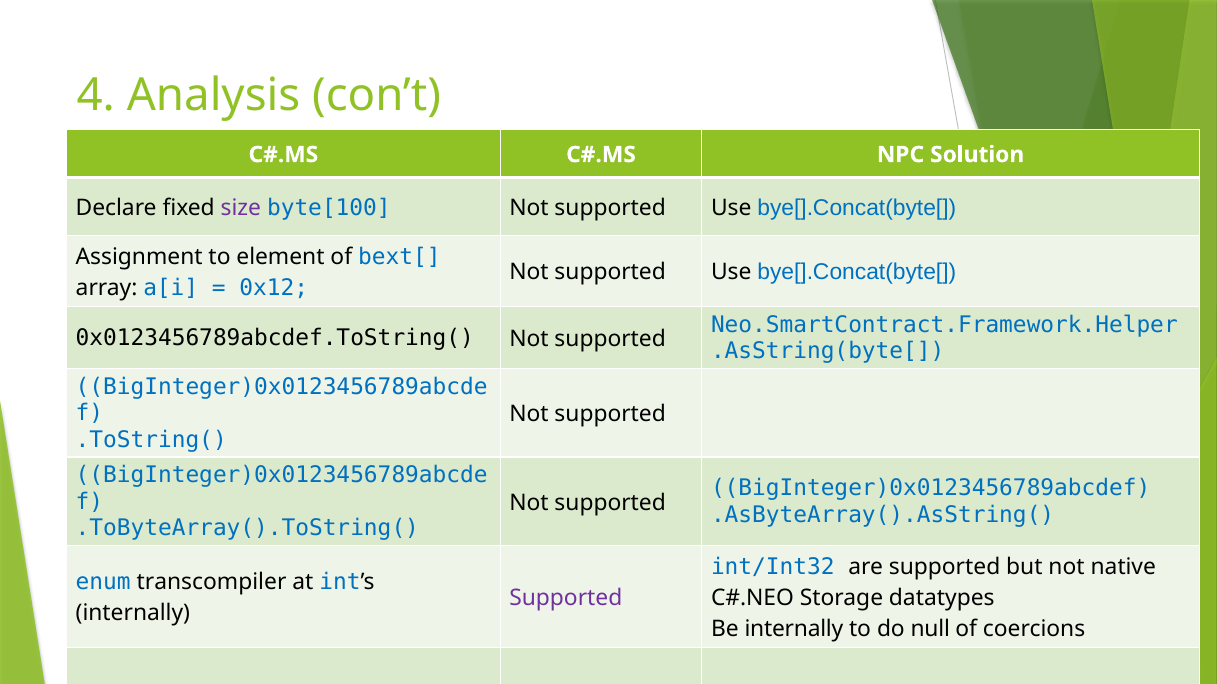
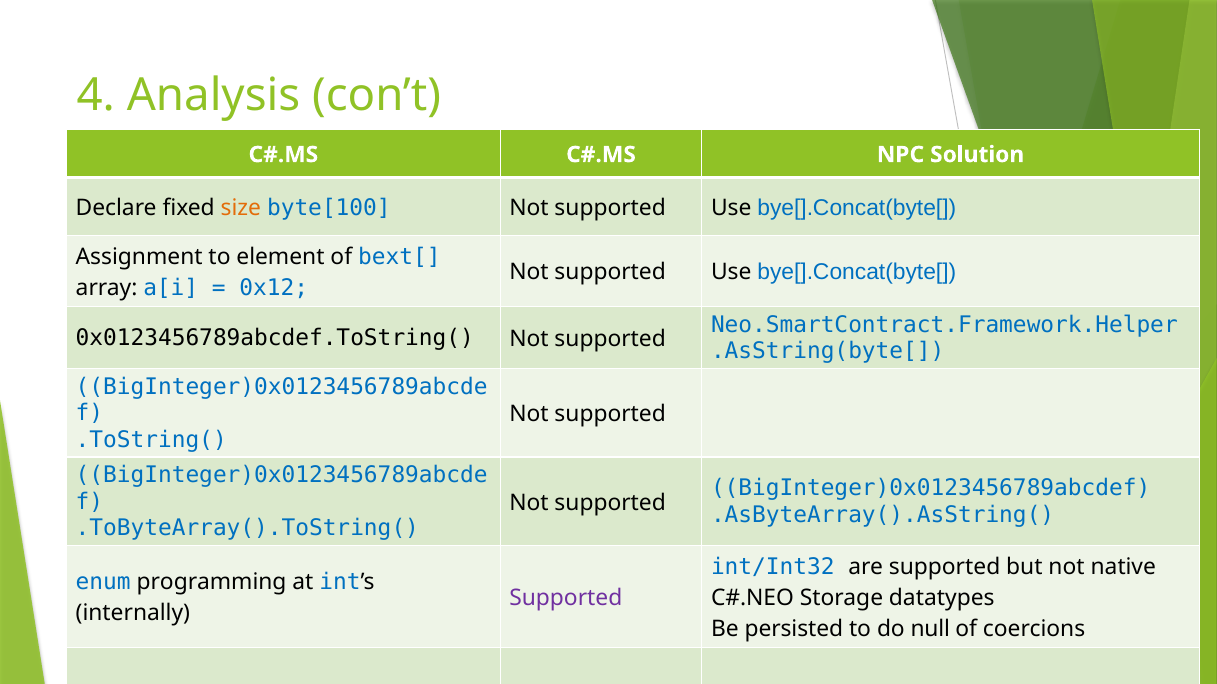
size colour: purple -> orange (241, 208)
transcompiler: transcompiler -> programming (212, 583)
Be internally: internally -> persisted (794, 629)
